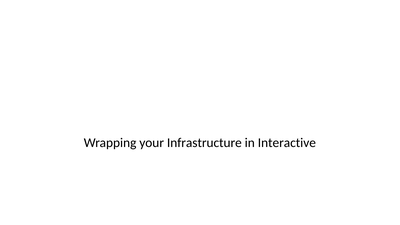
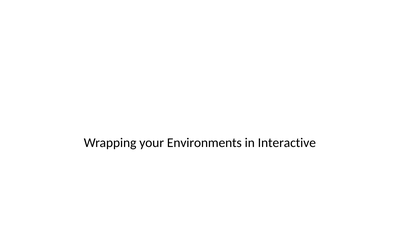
Infrastructure: Infrastructure -> Environments (204, 143)
